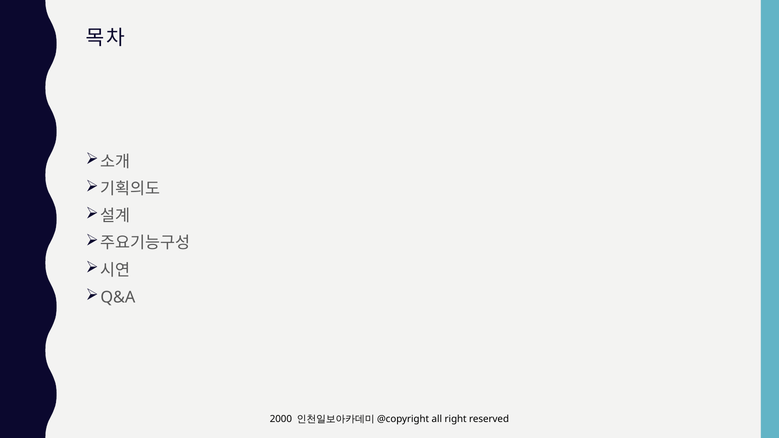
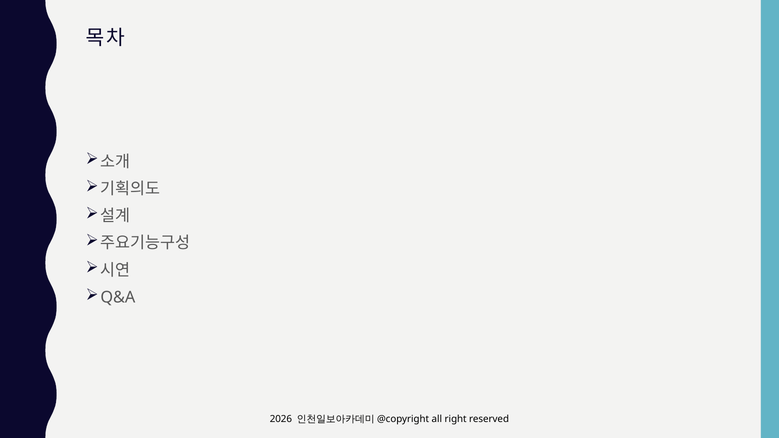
2000: 2000 -> 2026 (281, 419)
